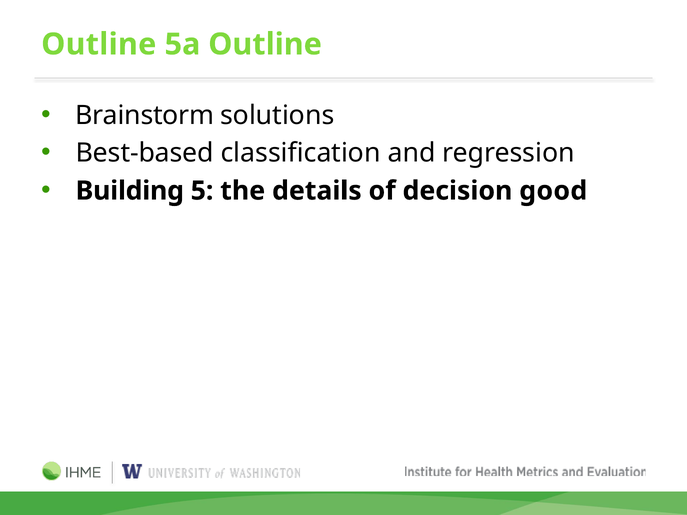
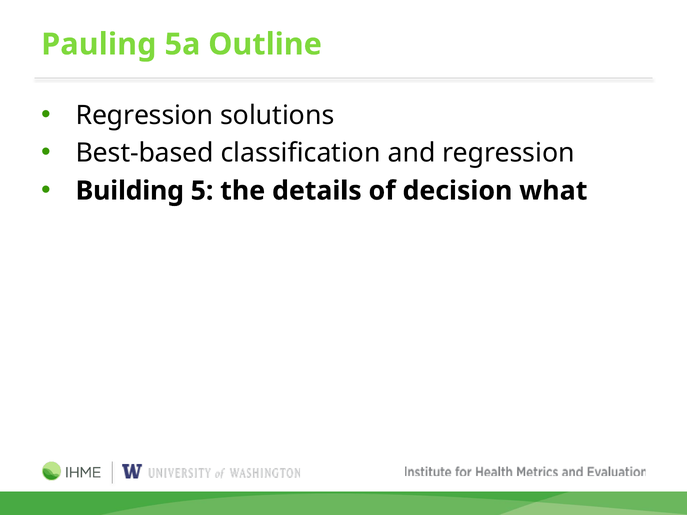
Outline: Outline -> Pauling (99, 44)
Brainstorm: Brainstorm -> Regression (145, 115)
good: good -> what (553, 191)
